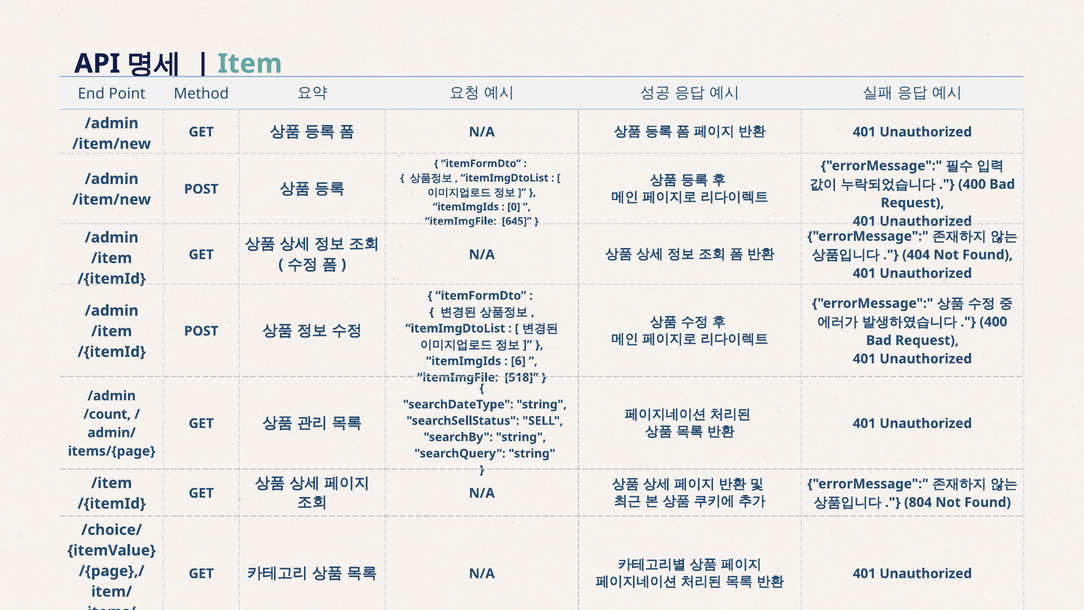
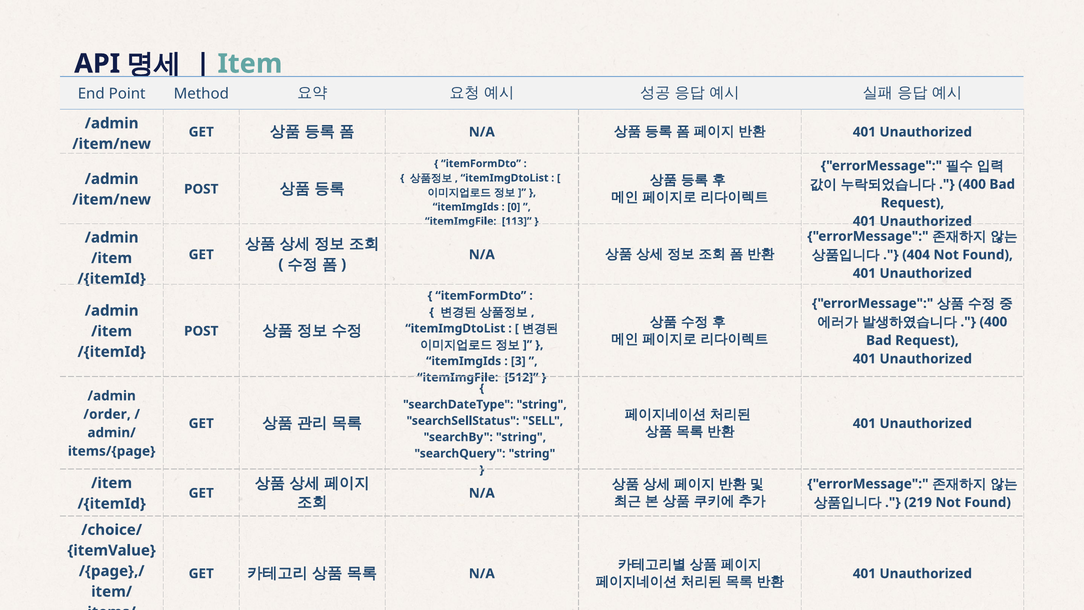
645: 645 -> 113 (517, 221)
6: 6 -> 3 (518, 361)
518: 518 -> 512 (522, 377)
/count: /count -> /order (107, 414)
804: 804 -> 219 (918, 502)
